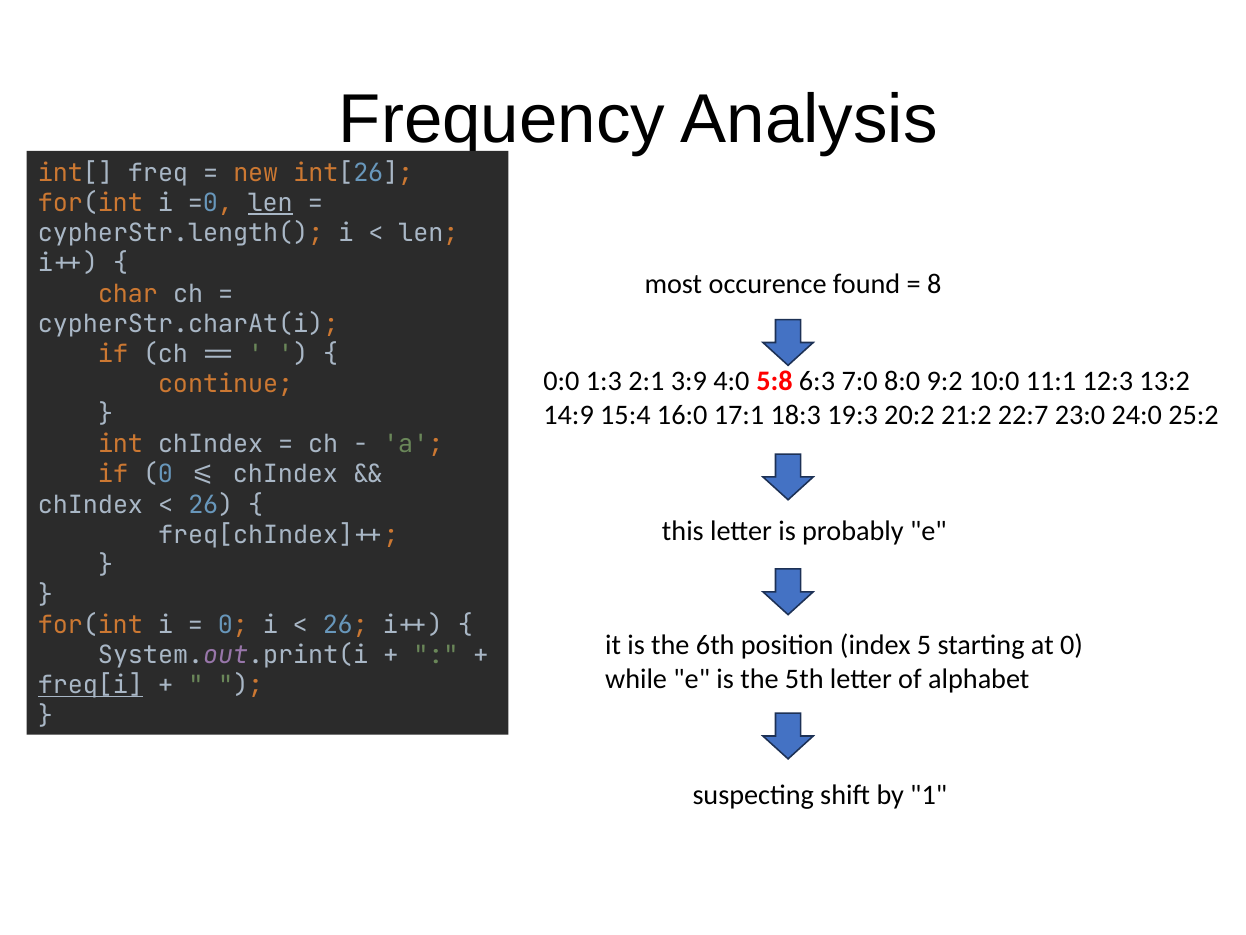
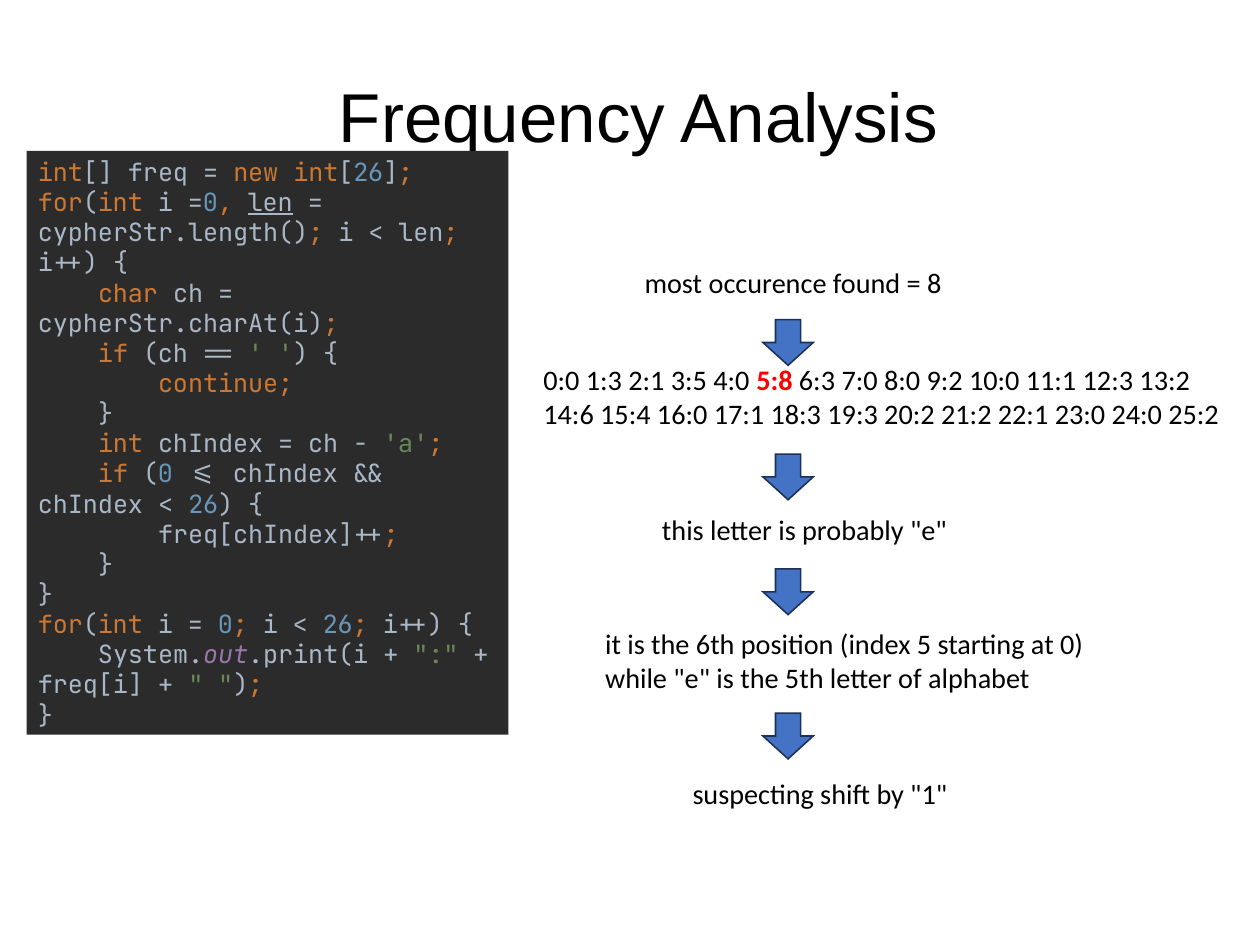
3:9: 3:9 -> 3:5 (689, 381)
14:9: 14:9 -> 14:6 (569, 415)
22:7: 22:7 -> 22:1 (1023, 415)
freq[i underline: present -> none (90, 685)
